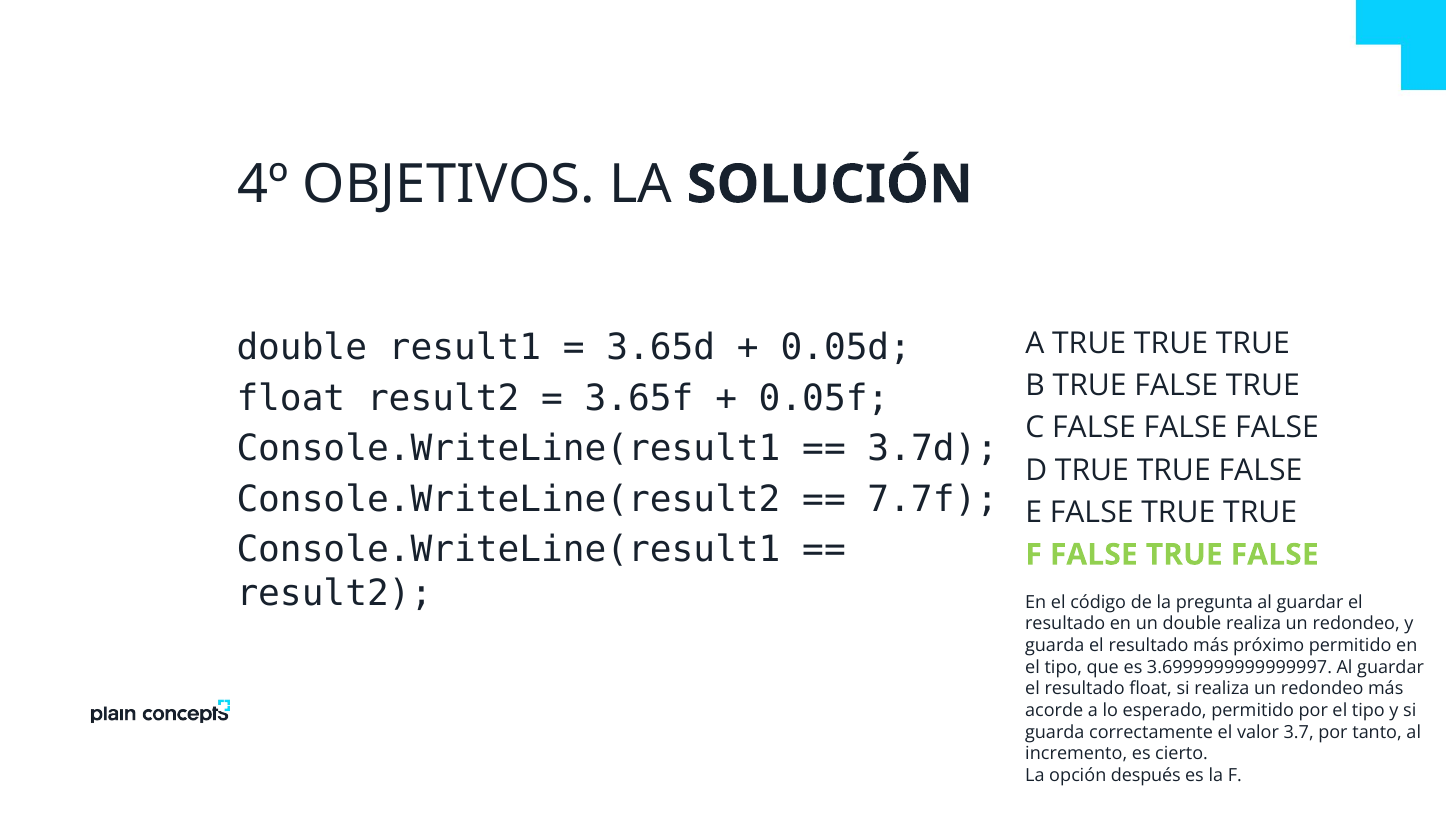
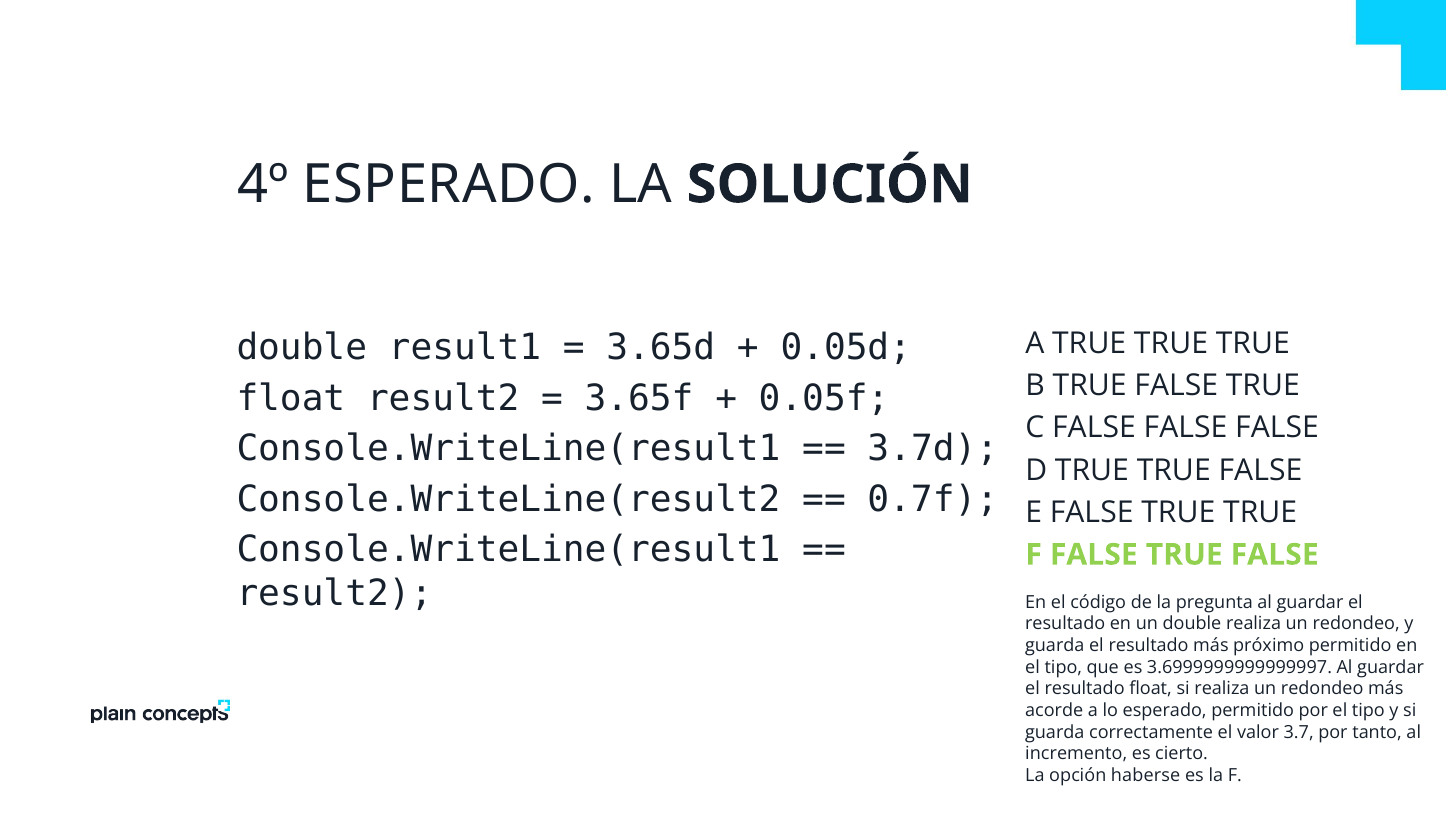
4º OBJETIVOS: OBJETIVOS -> ESPERADO (449, 185)
7.7f: 7.7f -> 0.7f (933, 500)
después: después -> haberse (1146, 776)
